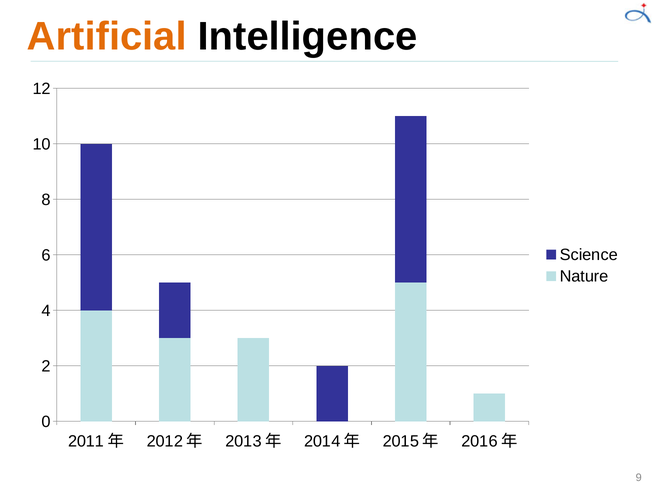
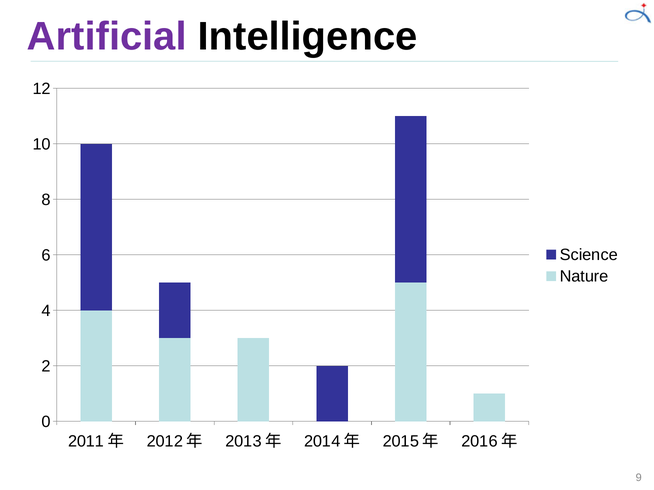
Artificial colour: orange -> purple (107, 36)
